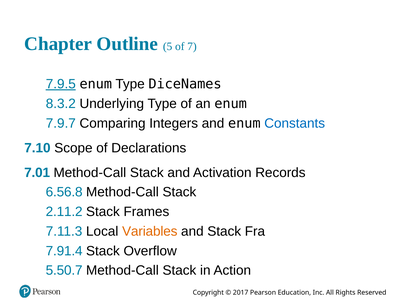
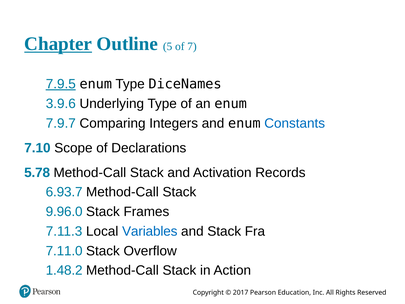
Chapter underline: none -> present (58, 44)
8.3.2: 8.3.2 -> 3.9.6 (61, 104)
7.01: 7.01 -> 5.78 (37, 172)
6.56.8: 6.56.8 -> 6.93.7 (64, 192)
2.11.2: 2.11.2 -> 9.96.0 (64, 212)
Variables colour: orange -> blue (150, 231)
7.91.4: 7.91.4 -> 7.11.0 (64, 251)
5.50.7: 5.50.7 -> 1.48.2 (64, 270)
